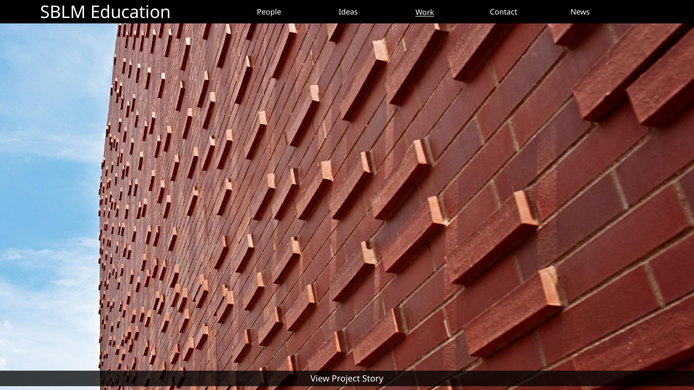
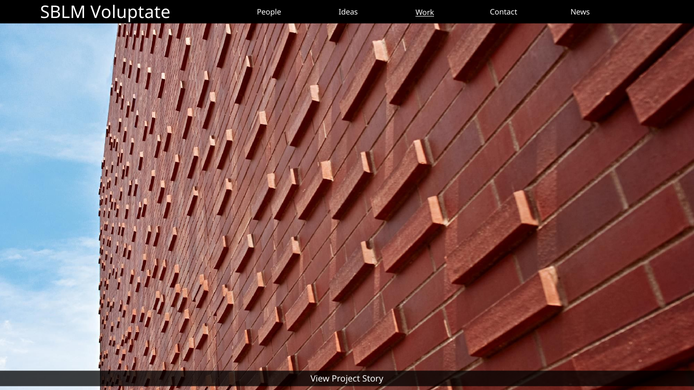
Education: Education -> Voluptate (130, 12)
